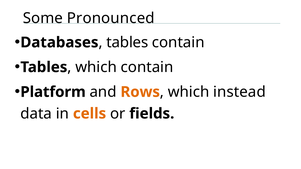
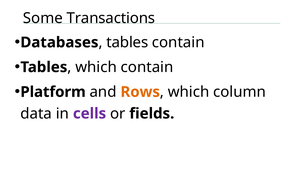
Pronounced: Pronounced -> Transactions (111, 18)
instead: instead -> column (240, 92)
cells colour: orange -> purple (90, 114)
